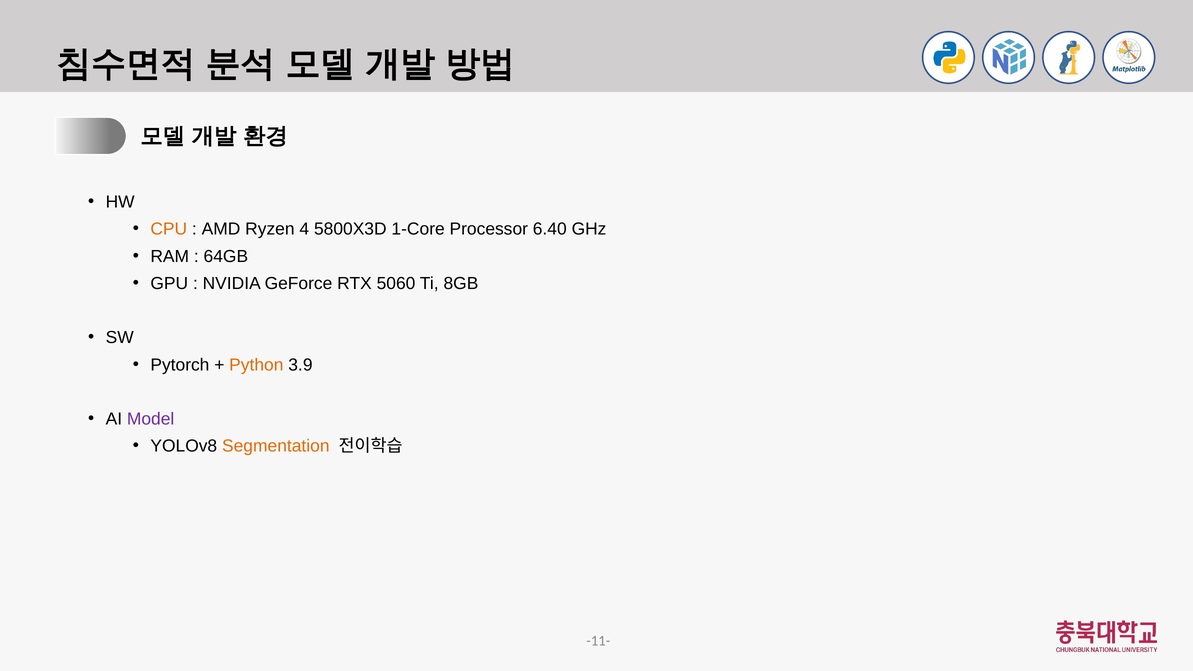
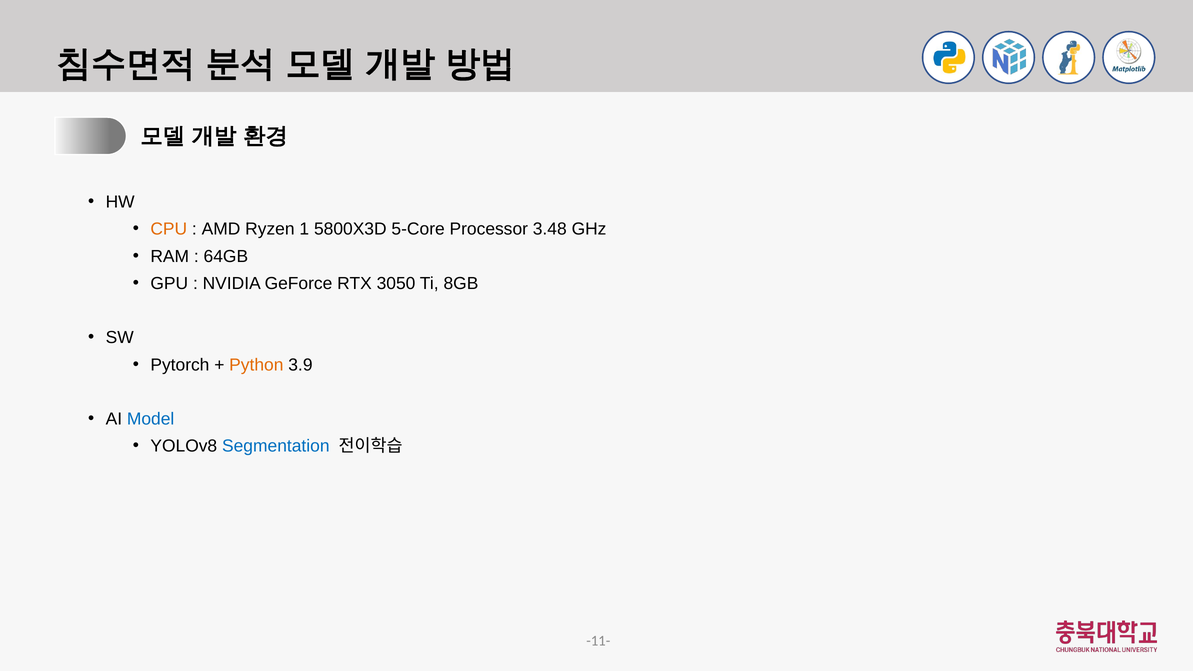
4: 4 -> 1 (304, 229)
1-Core: 1-Core -> 5-Core (418, 229)
6.40: 6.40 -> 3.48 (550, 229)
5060: 5060 -> 3050 (396, 283)
Model colour: purple -> blue (151, 419)
Segmentation colour: orange -> blue (276, 446)
